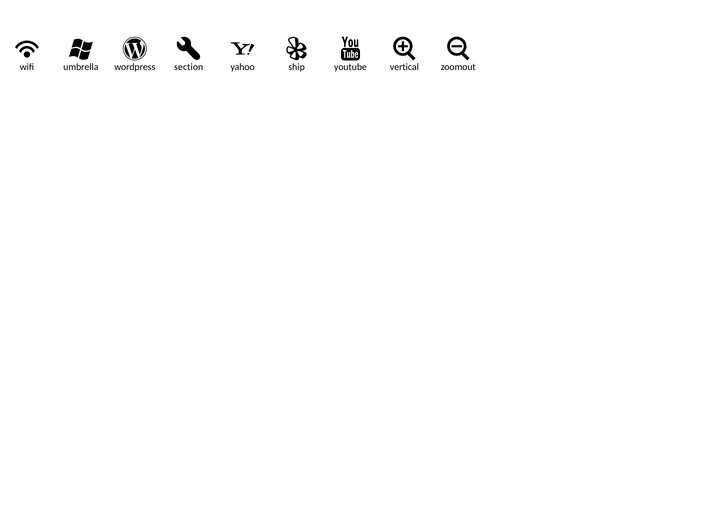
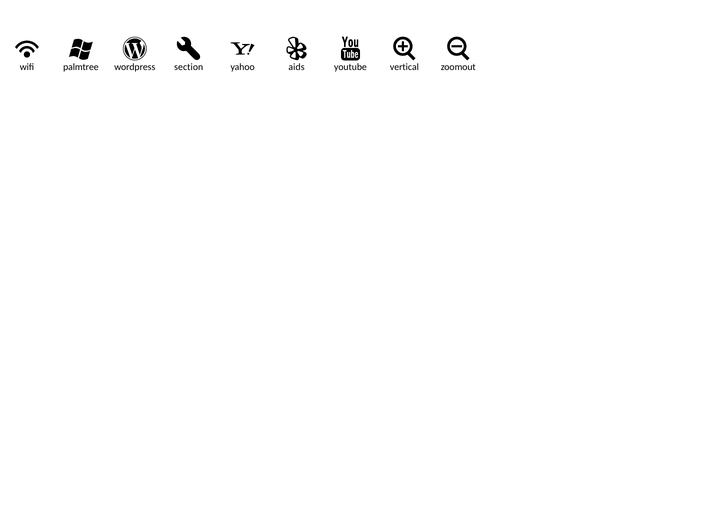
umbrella: umbrella -> palmtree (81, 67)
ship: ship -> aids (297, 67)
